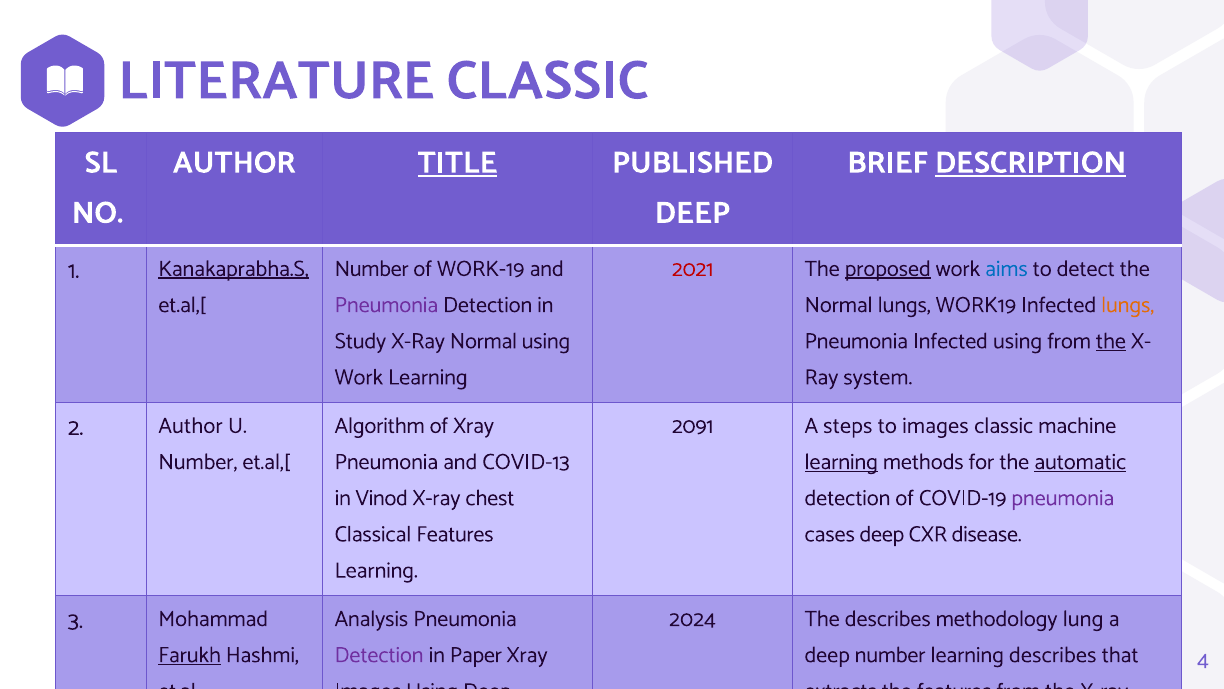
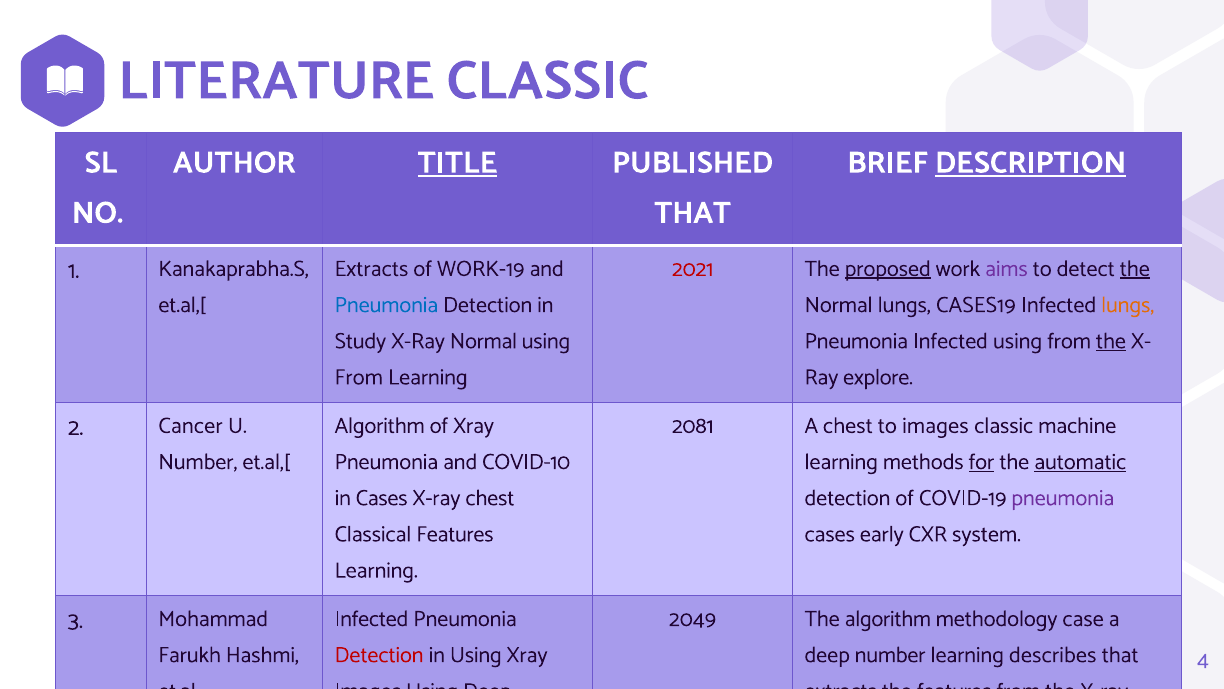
DEEP: DEEP -> THAT (693, 213)
Number: Number -> Extracts (371, 268)
aims colour: blue -> purple (1006, 268)
the underline: none -> present (1135, 268)
Kanakaprabha.S underline: present -> none (233, 268)
Pneumonia colour: purple -> blue (386, 305)
WORK19: WORK19 -> CASES19 (976, 305)
Work: Work -> From (359, 377)
system: system -> explore (878, 377)
2091: 2091 -> 2081 (693, 425)
A steps: steps -> chest (848, 425)
2 Author: Author -> Cancer (191, 425)
COVID-13: COVID-13 -> COVID-10 (526, 461)
learning underline: present -> none (841, 461)
for underline: none -> present (981, 461)
in Vinod: Vinod -> Cases (382, 498)
cases deep: deep -> early (882, 534)
CXR disease: disease -> system (986, 534)
Analysis: Analysis -> Infected (371, 618)
2024: 2024 -> 2049 (693, 618)
The describes: describes -> algorithm (888, 618)
methodology lung: lung -> case (1083, 618)
Farukh underline: present -> none (190, 654)
Detection colour: purple -> red (379, 654)
in Paper: Paper -> Using (476, 654)
